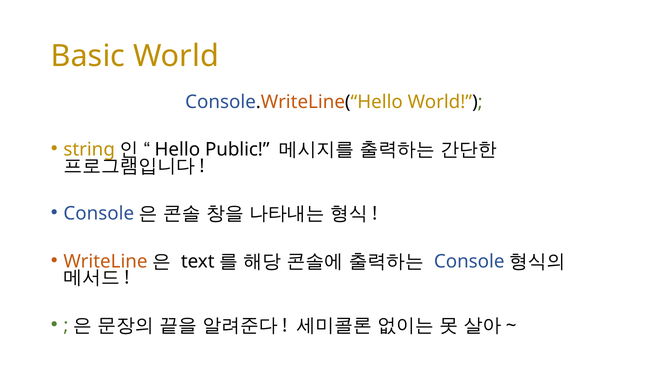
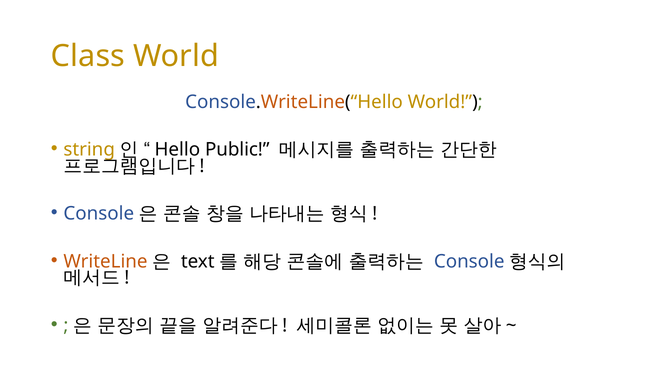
Basic: Basic -> Class (88, 56)
